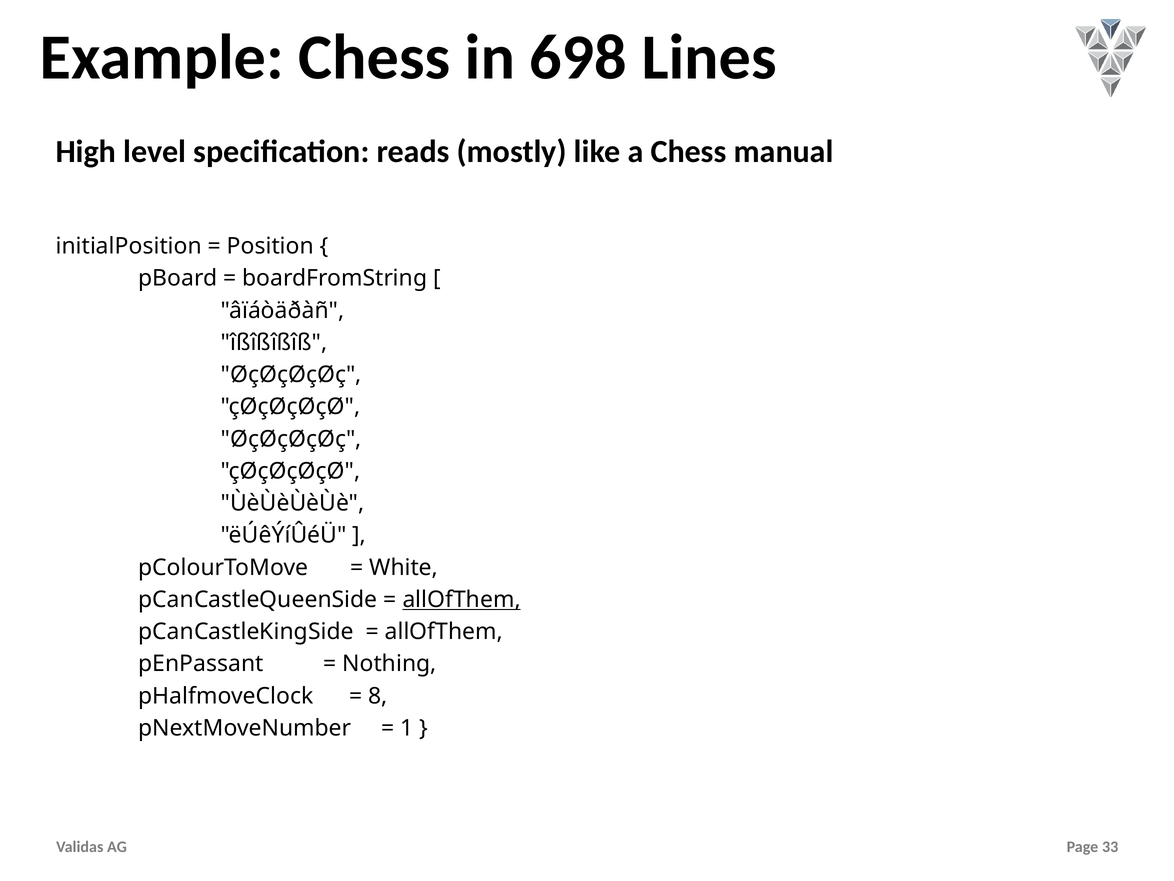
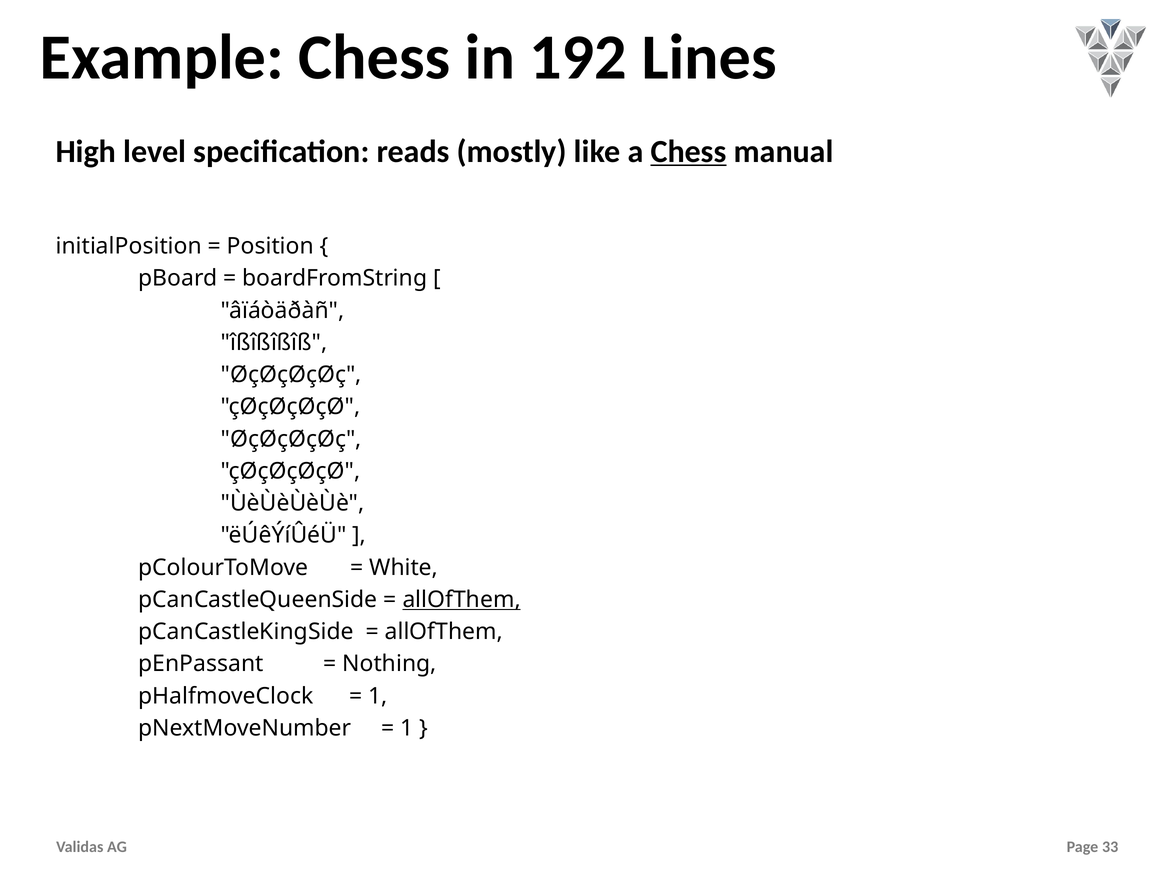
698: 698 -> 192 (578, 57)
Chess underline: none -> present (688, 151)
8: 8 -> 1 (378, 696)
